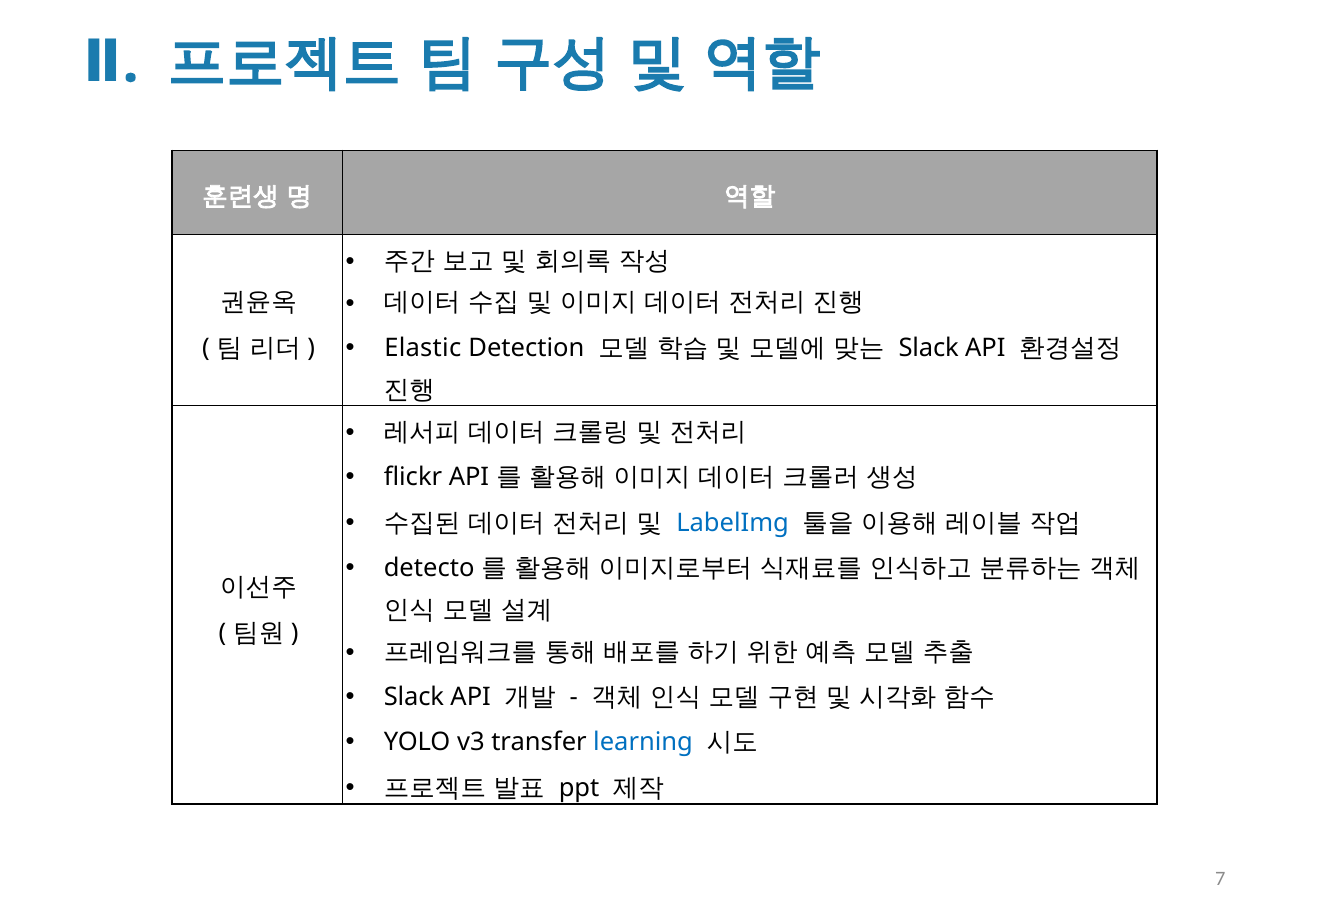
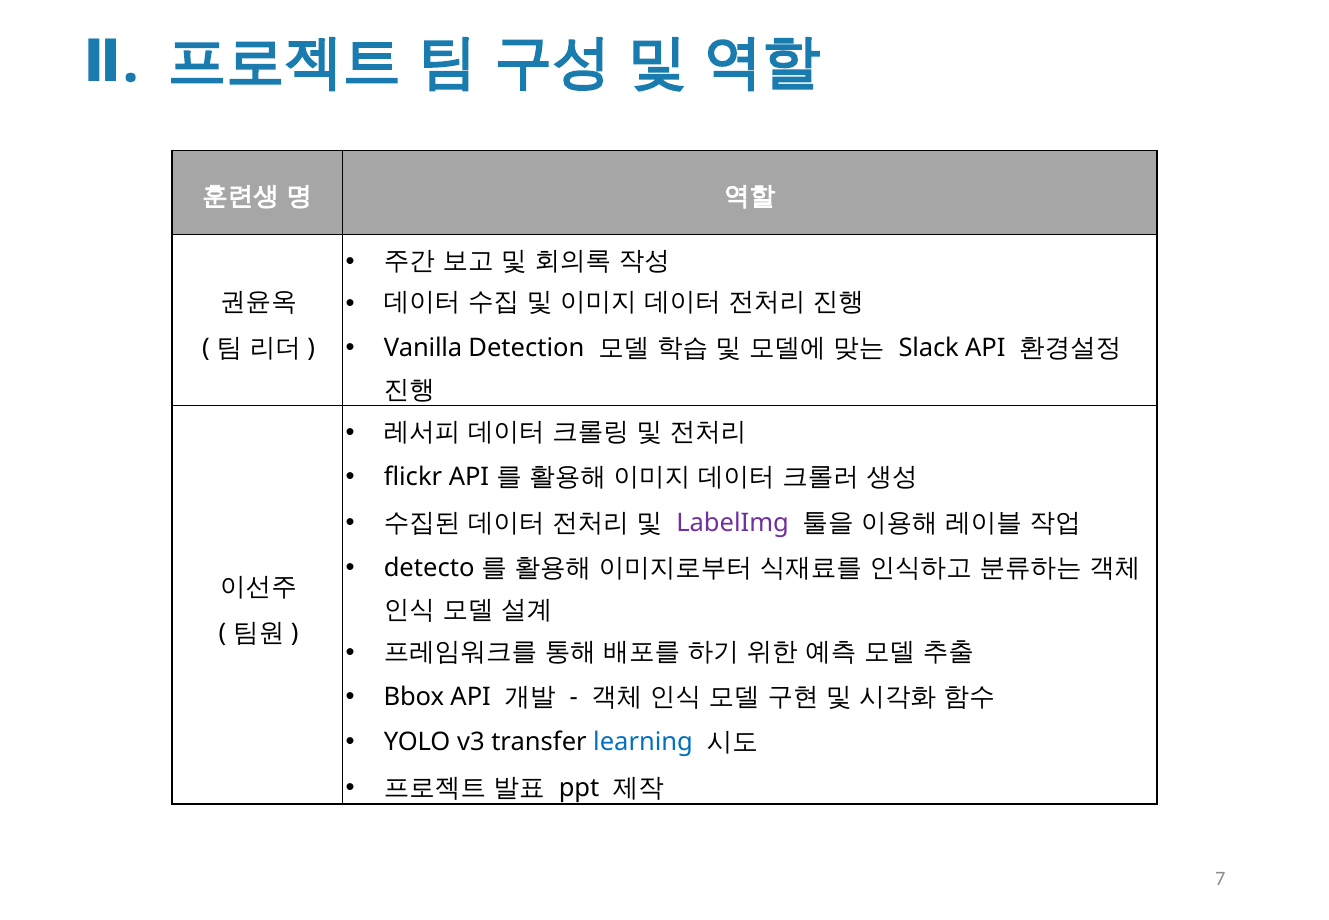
Elastic: Elastic -> Vanilla (423, 348)
LabelImg colour: blue -> purple (733, 523)
Slack: Slack -> Bbox (414, 697)
